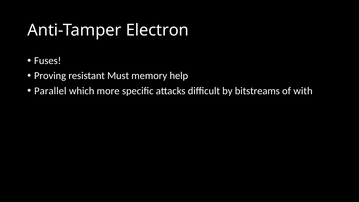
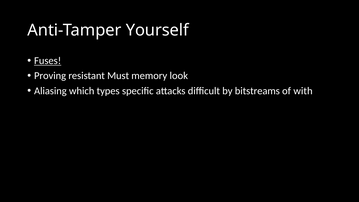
Electron: Electron -> Yourself (157, 30)
Fuses underline: none -> present (48, 61)
help: help -> look (179, 76)
Parallel: Parallel -> Aliasing (50, 91)
more: more -> types (108, 91)
